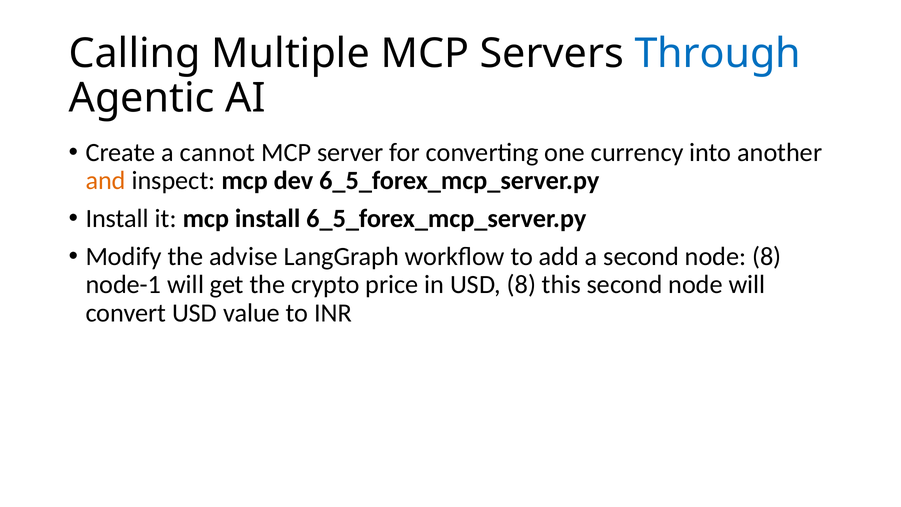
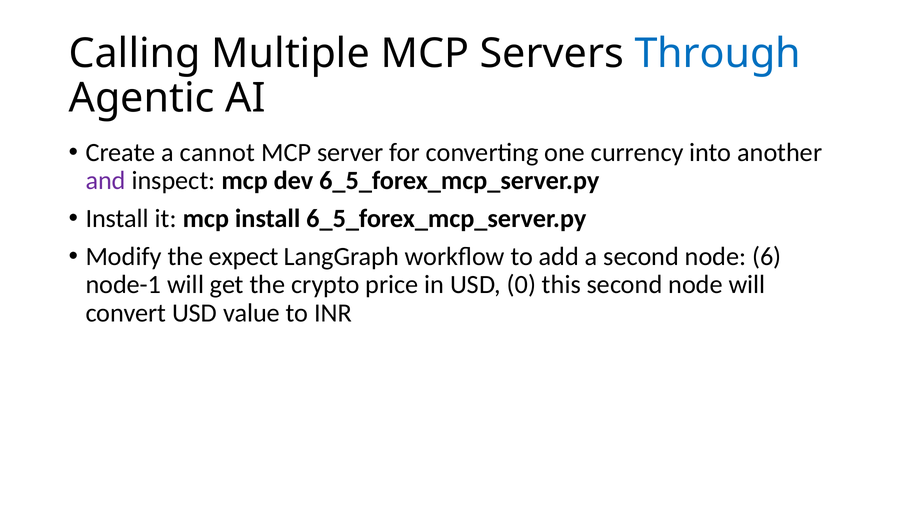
and colour: orange -> purple (106, 181)
advise: advise -> expect (244, 256)
node 8: 8 -> 6 (767, 256)
USD 8: 8 -> 0 (521, 285)
